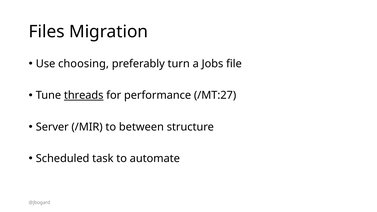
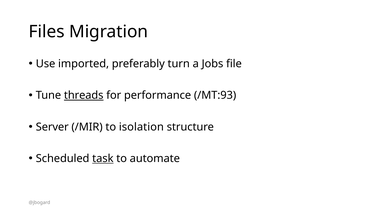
choosing: choosing -> imported (84, 64)
/MT:27: /MT:27 -> /MT:93 (215, 95)
between: between -> isolation (141, 127)
task underline: none -> present (103, 159)
